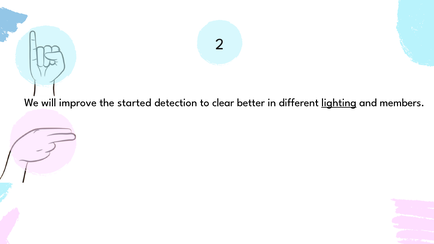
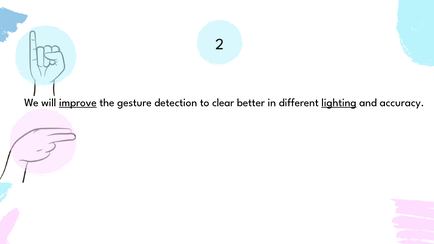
improve underline: none -> present (78, 103)
started: started -> gesture (134, 103)
members: members -> accuracy (402, 103)
